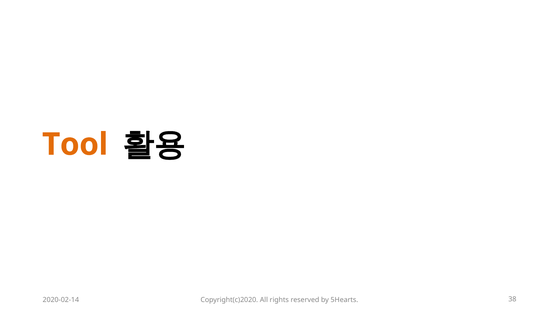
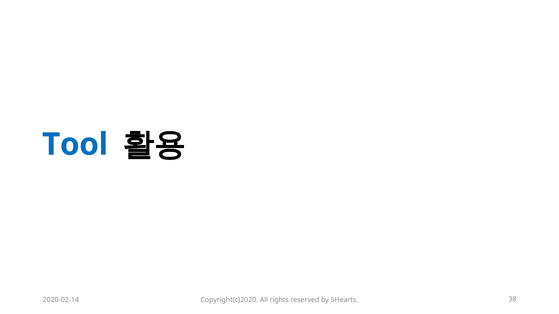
Tool colour: orange -> blue (75, 145)
